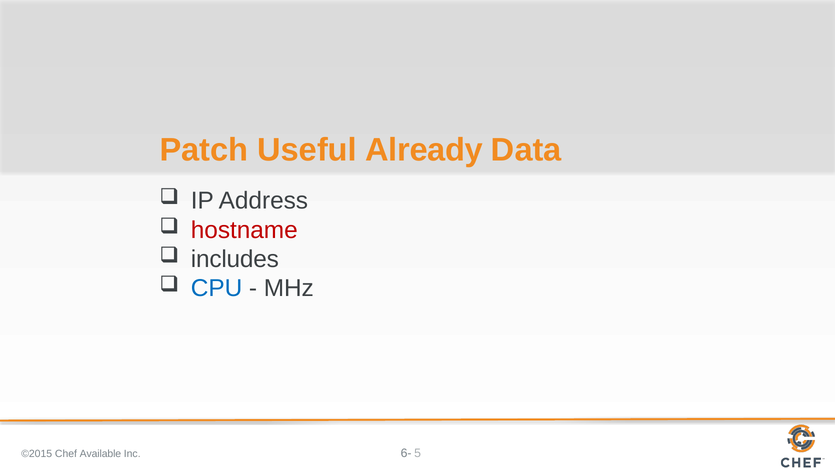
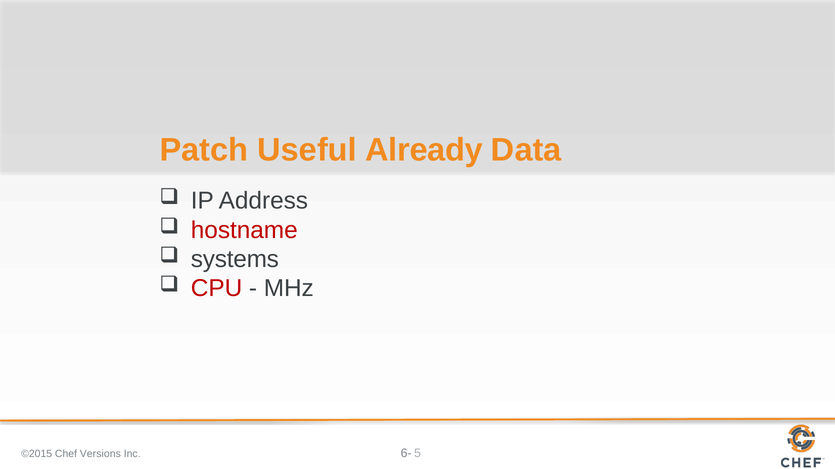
includes: includes -> systems (235, 260)
CPU colour: blue -> red (217, 289)
Available: Available -> Versions (100, 454)
